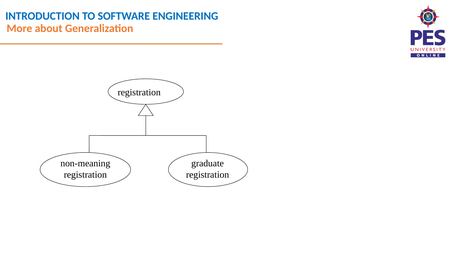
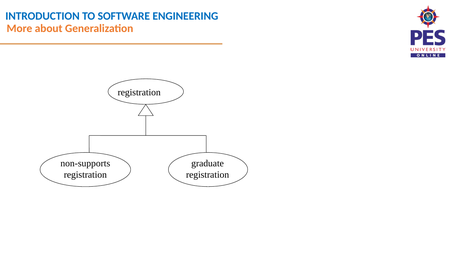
non-meaning: non-meaning -> non-supports (85, 163)
